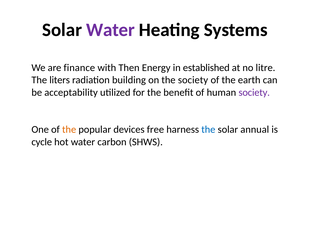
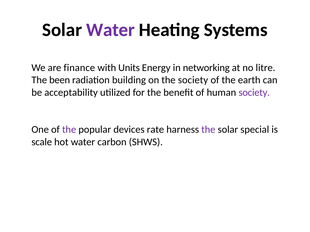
Then: Then -> Units (129, 68)
established: established -> networking (206, 68)
liters: liters -> been (60, 80)
the colour: orange -> purple (69, 130)
free: free -> rate (155, 130)
the colour: blue -> purple (208, 130)
annual: annual -> special (255, 130)
cycle: cycle -> scale (42, 142)
